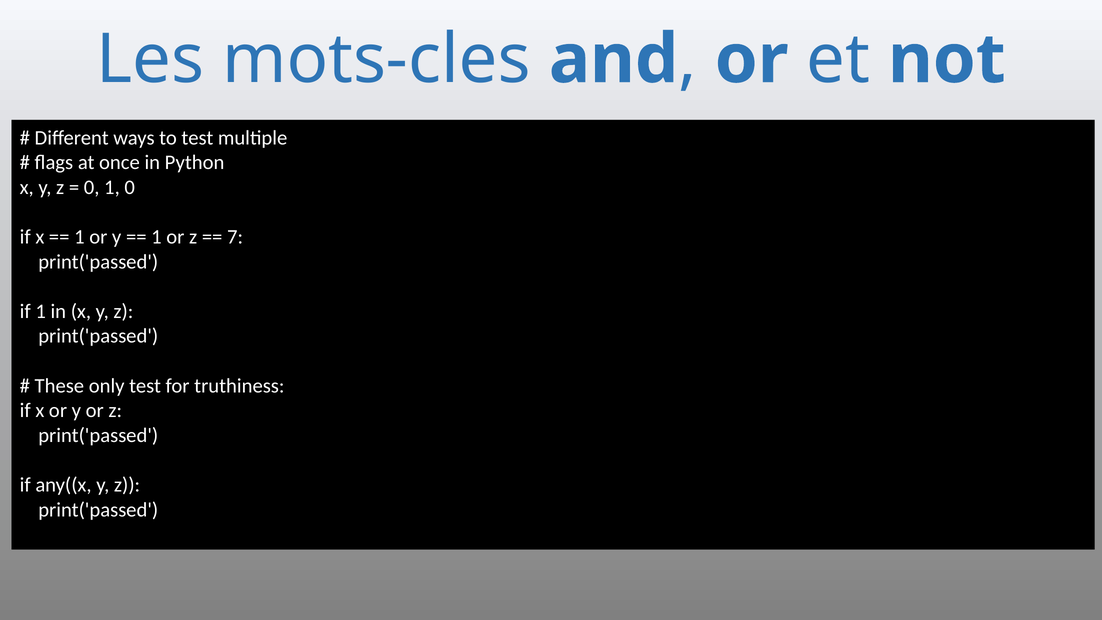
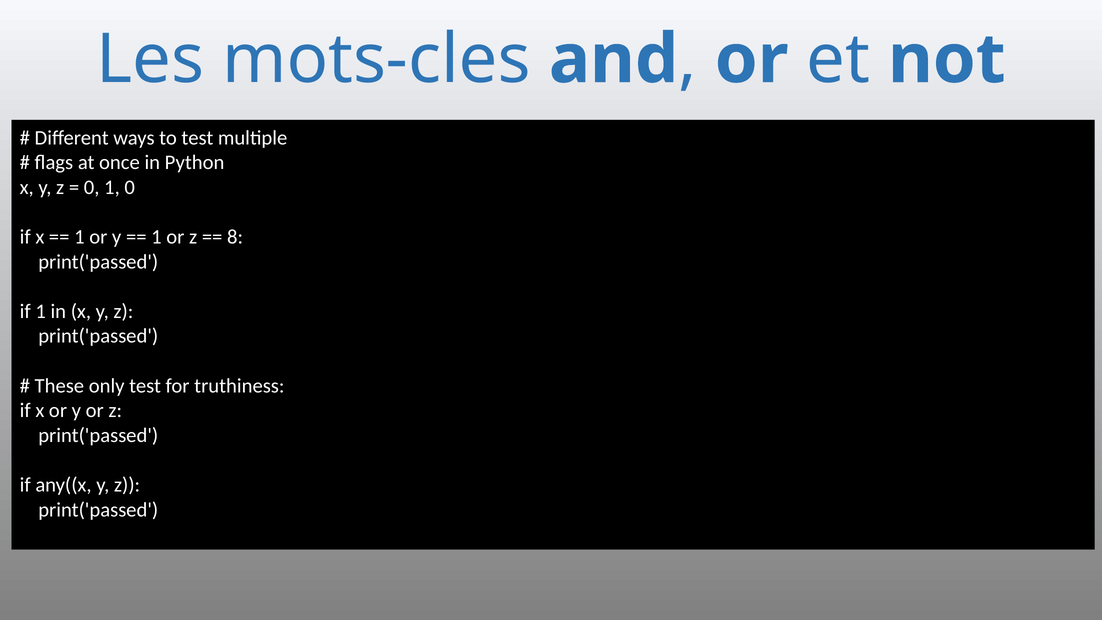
7: 7 -> 8 (235, 237)
